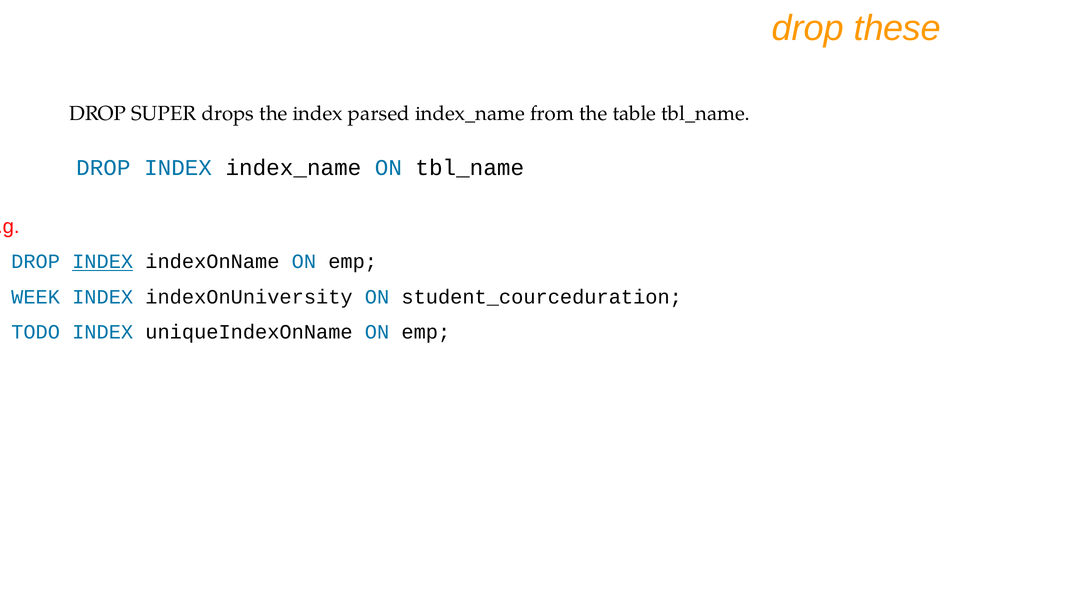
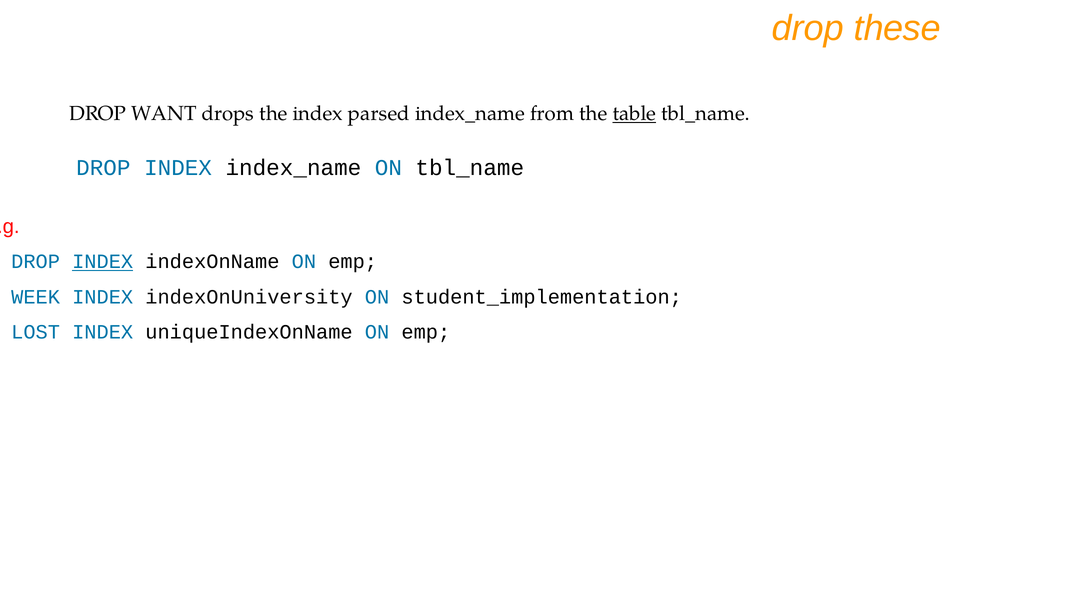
SUPER: SUPER -> WANT (164, 114)
table underline: none -> present (634, 114)
student_courceduration: student_courceduration -> student_implementation (542, 297)
TODO: TODO -> LOST (36, 332)
